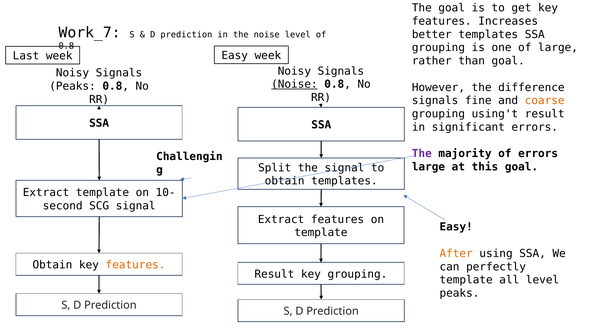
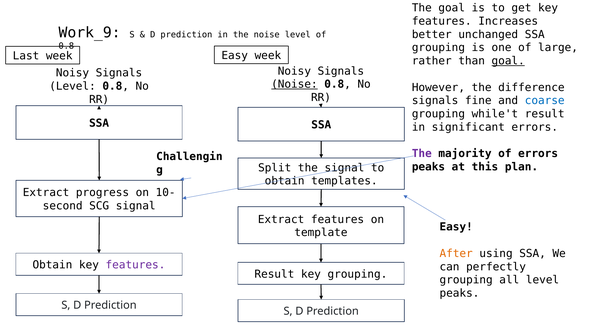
Work_7: Work_7 -> Work_9 (90, 33)
better templates: templates -> unchanged (488, 34)
goal underline: none -> present (508, 61)
Peaks: Peaks -> Level (73, 86)
coarse colour: orange -> blue (545, 101)
using't: using't -> while't (495, 114)
large: large -> peaks (428, 167)
this goal: goal -> plan (521, 167)
Extract template: template -> progress (102, 193)
features colour: orange -> purple (135, 265)
template: template -> grouping (466, 280)
